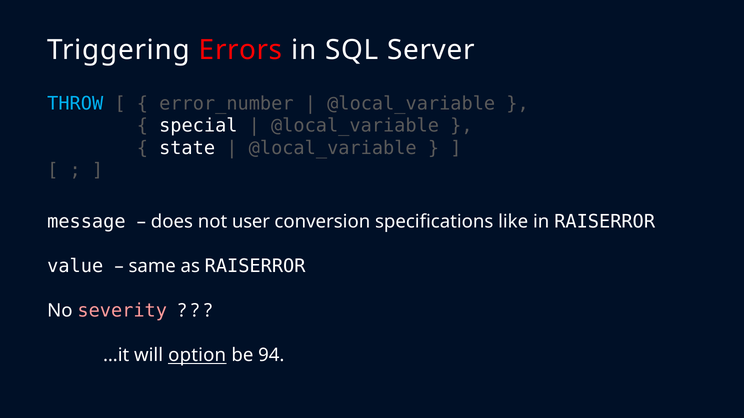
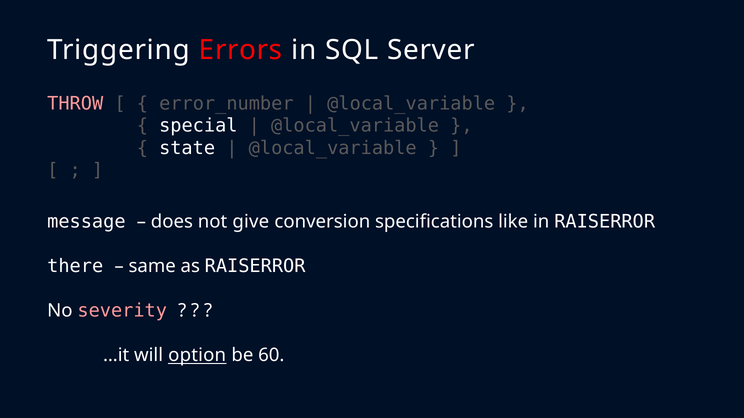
THROW colour: light blue -> pink (75, 104)
user: user -> give (251, 222)
value: value -> there (75, 266)
94: 94 -> 60 (271, 356)
